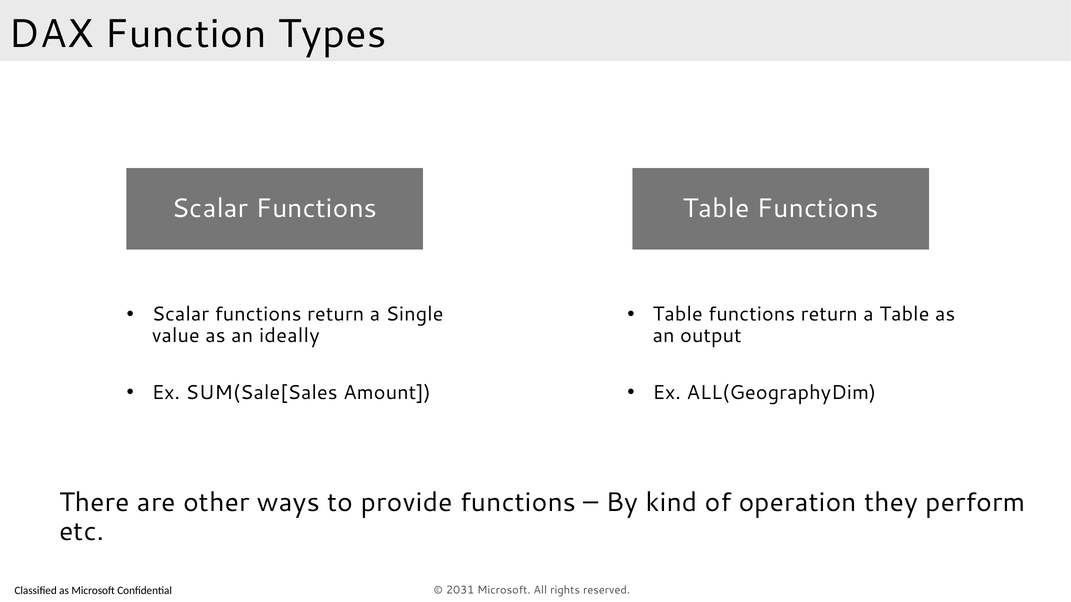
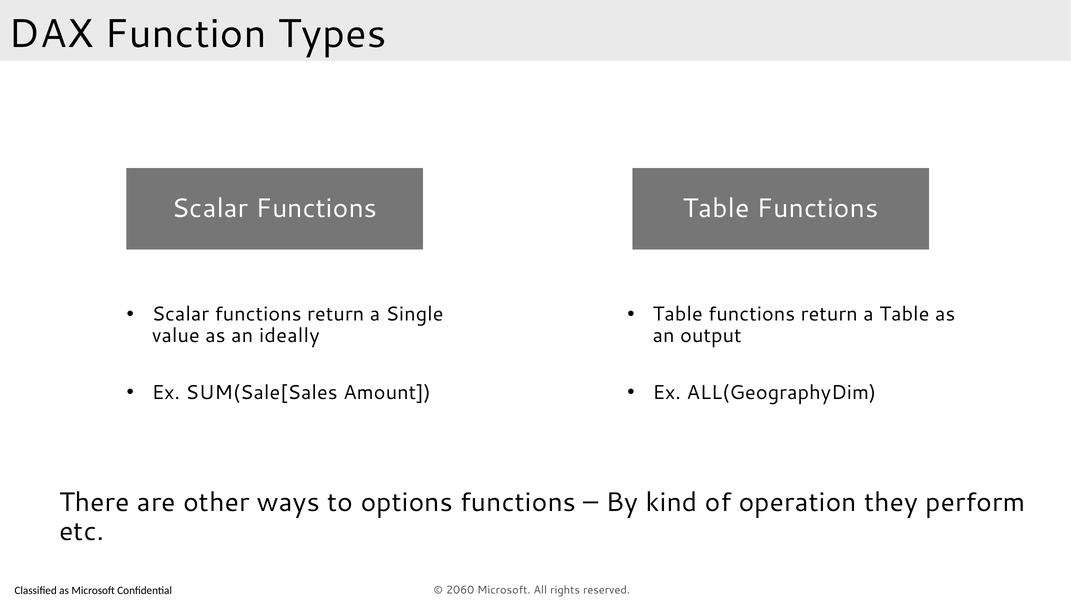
provide: provide -> options (407, 503)
2031: 2031 -> 2060 (460, 590)
